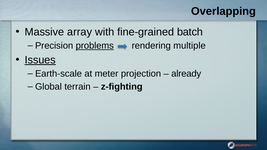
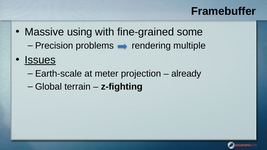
Overlapping: Overlapping -> Framebuffer (224, 11)
array: array -> using (80, 32)
batch: batch -> some (190, 32)
problems underline: present -> none (95, 46)
